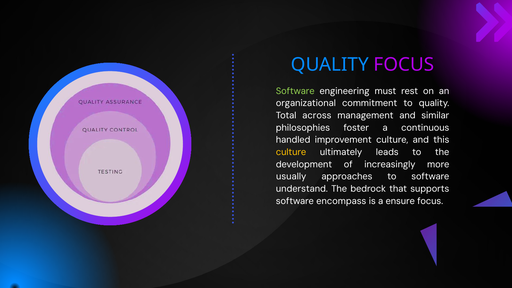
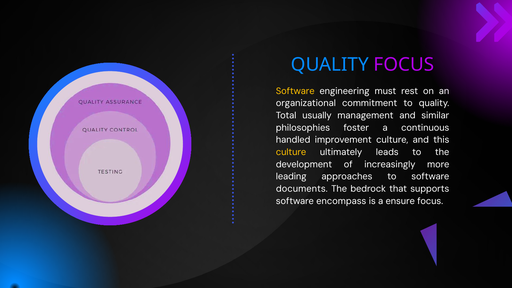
Software colour: light green -> yellow (295, 91)
across: across -> usually (317, 115)
usually: usually -> leading (291, 177)
understand: understand -> documents (302, 189)
